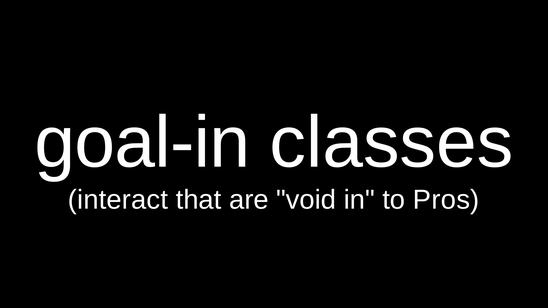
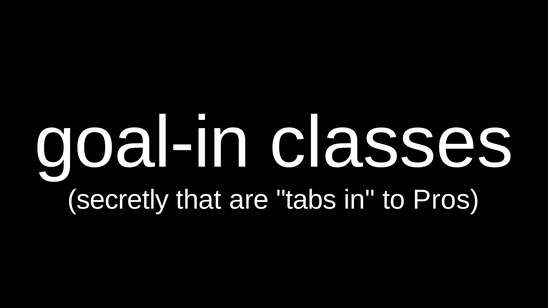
interact: interact -> secretly (118, 200)
void: void -> tabs (306, 200)
